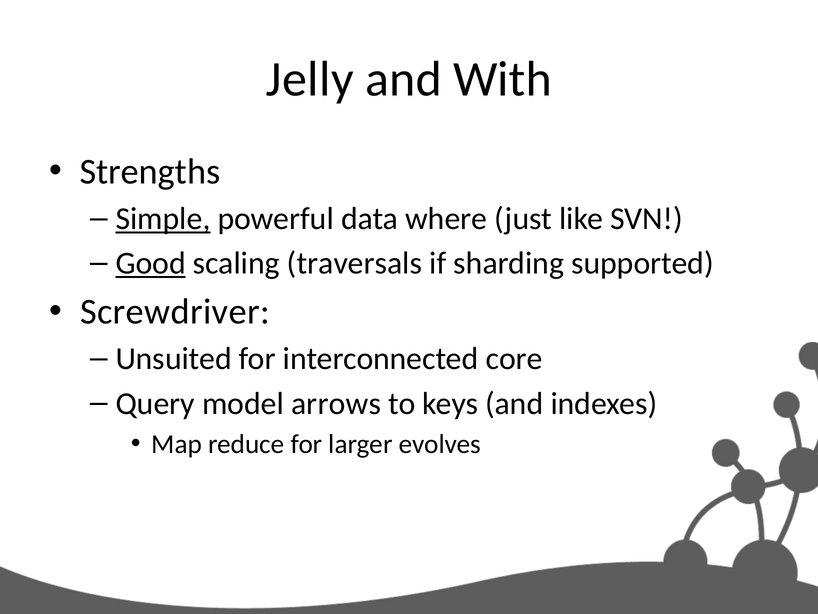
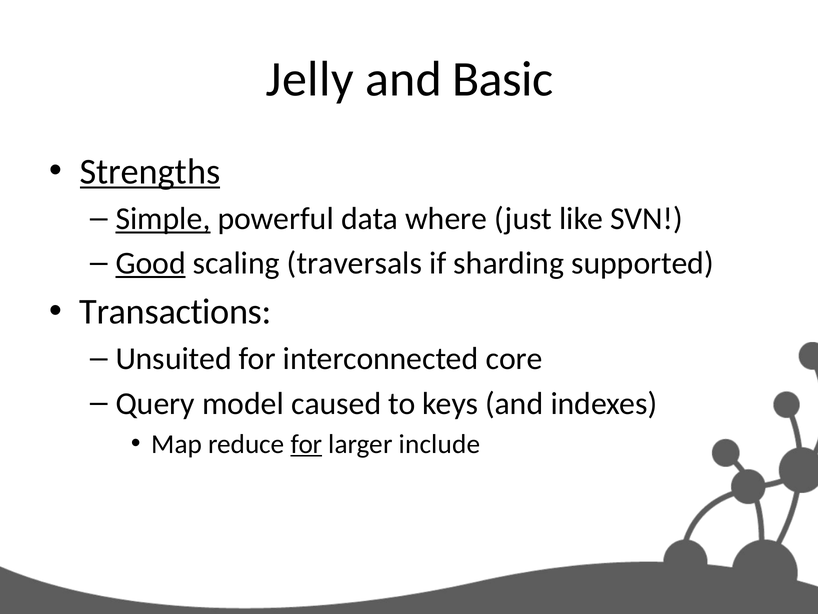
With: With -> Basic (503, 79)
Strengths underline: none -> present (150, 172)
Screwdriver: Screwdriver -> Transactions (175, 312)
arrows: arrows -> caused (336, 403)
for underline: none -> present (307, 444)
evolves: evolves -> include (440, 444)
